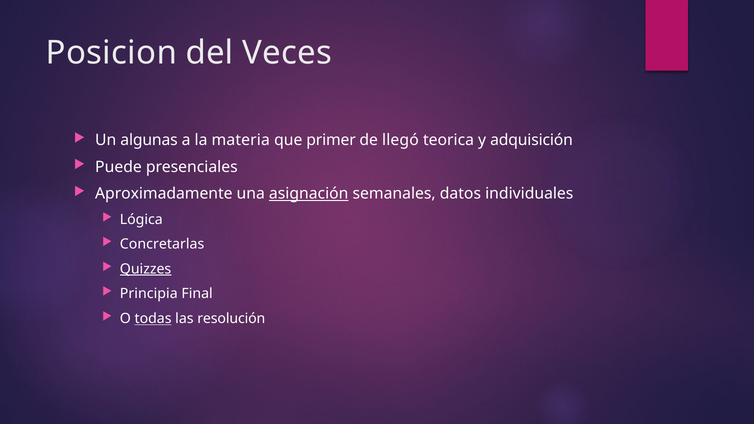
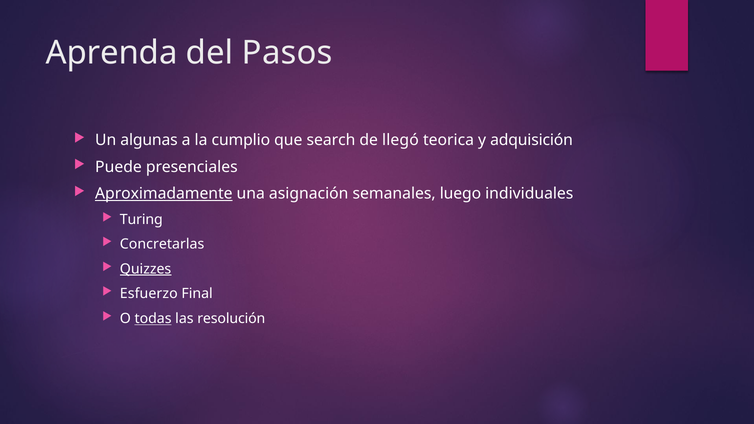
Posicion: Posicion -> Aprenda (112, 53)
Veces: Veces -> Pasos (287, 53)
materia: materia -> cumplio (241, 140)
primer: primer -> search (331, 140)
Aproximadamente underline: none -> present (164, 194)
asignación underline: present -> none (309, 194)
datos: datos -> luego (460, 194)
Lógica: Lógica -> Turing (141, 219)
Principia: Principia -> Esfuerzo (149, 294)
